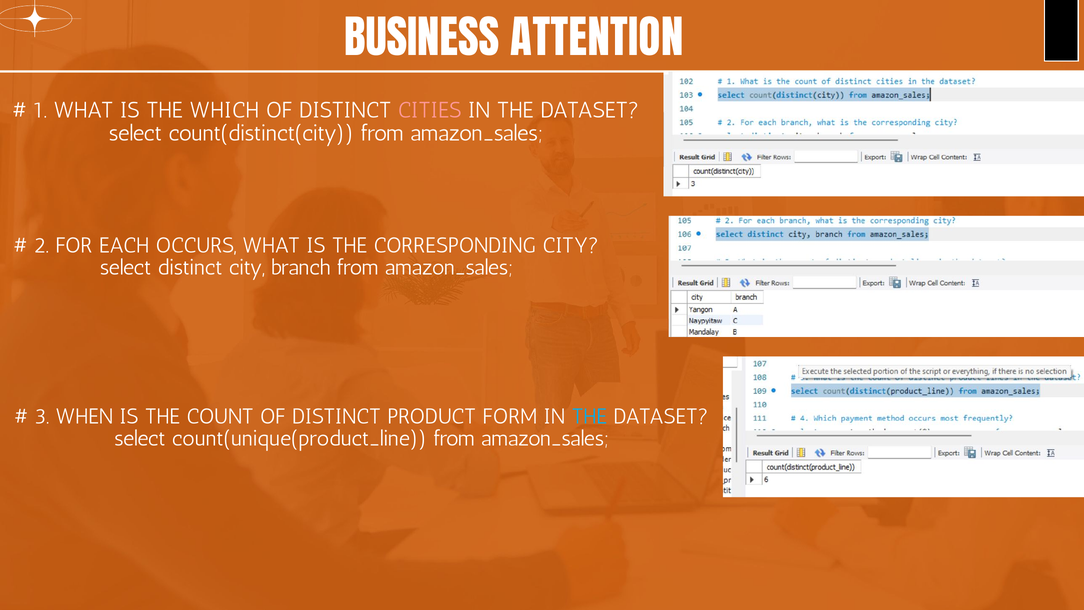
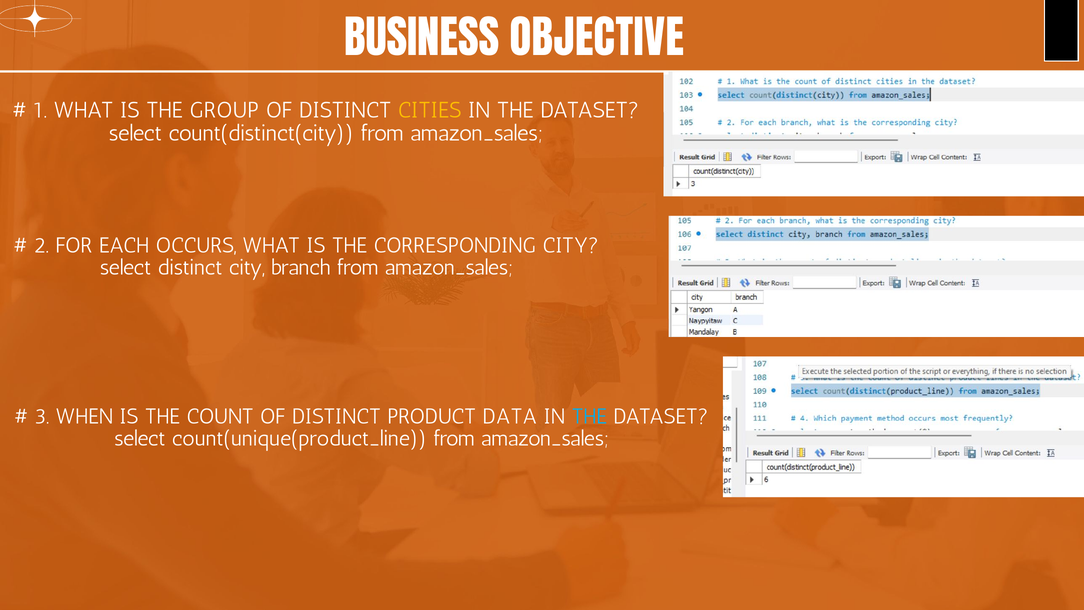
ATTENTION: ATTENTION -> OBJECTIVE (597, 41)
WHICH: WHICH -> GROUP (224, 111)
CITIES colour: pink -> yellow (430, 111)
FORM: FORM -> DATA (510, 417)
